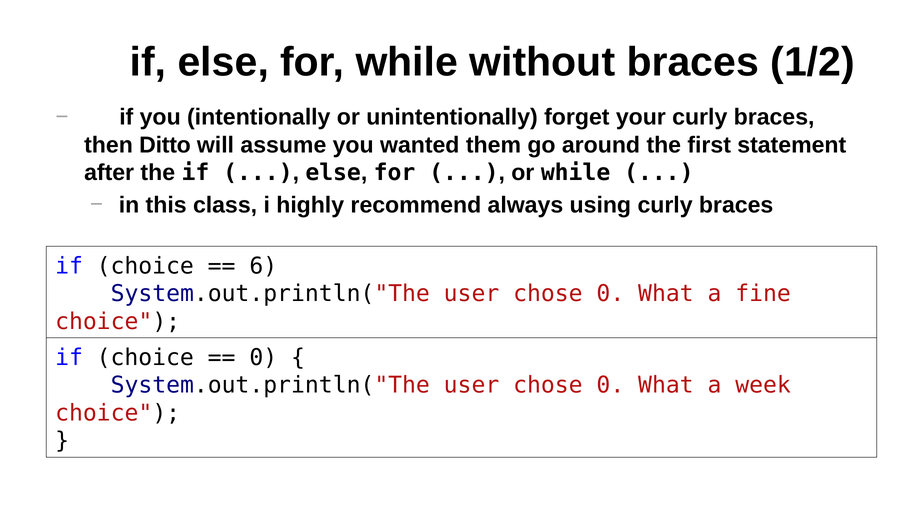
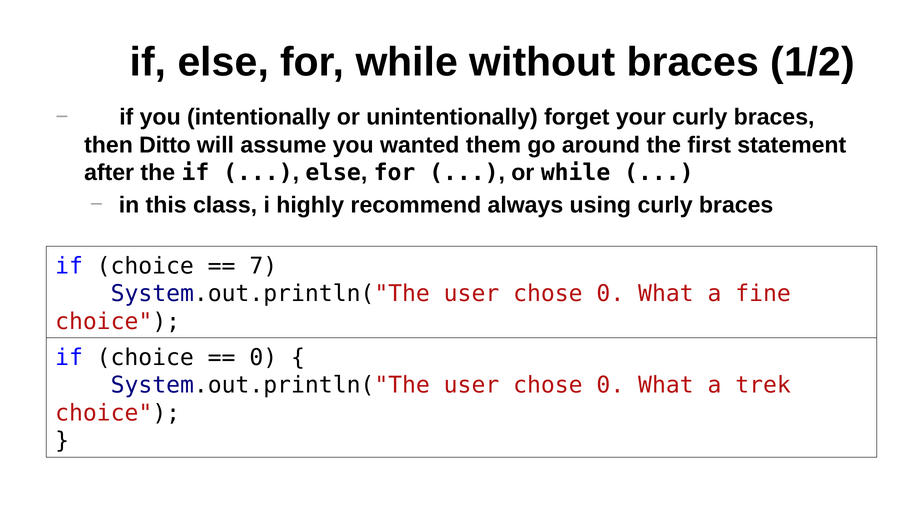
6: 6 -> 7 (263, 266)
week: week -> trek (763, 385)
